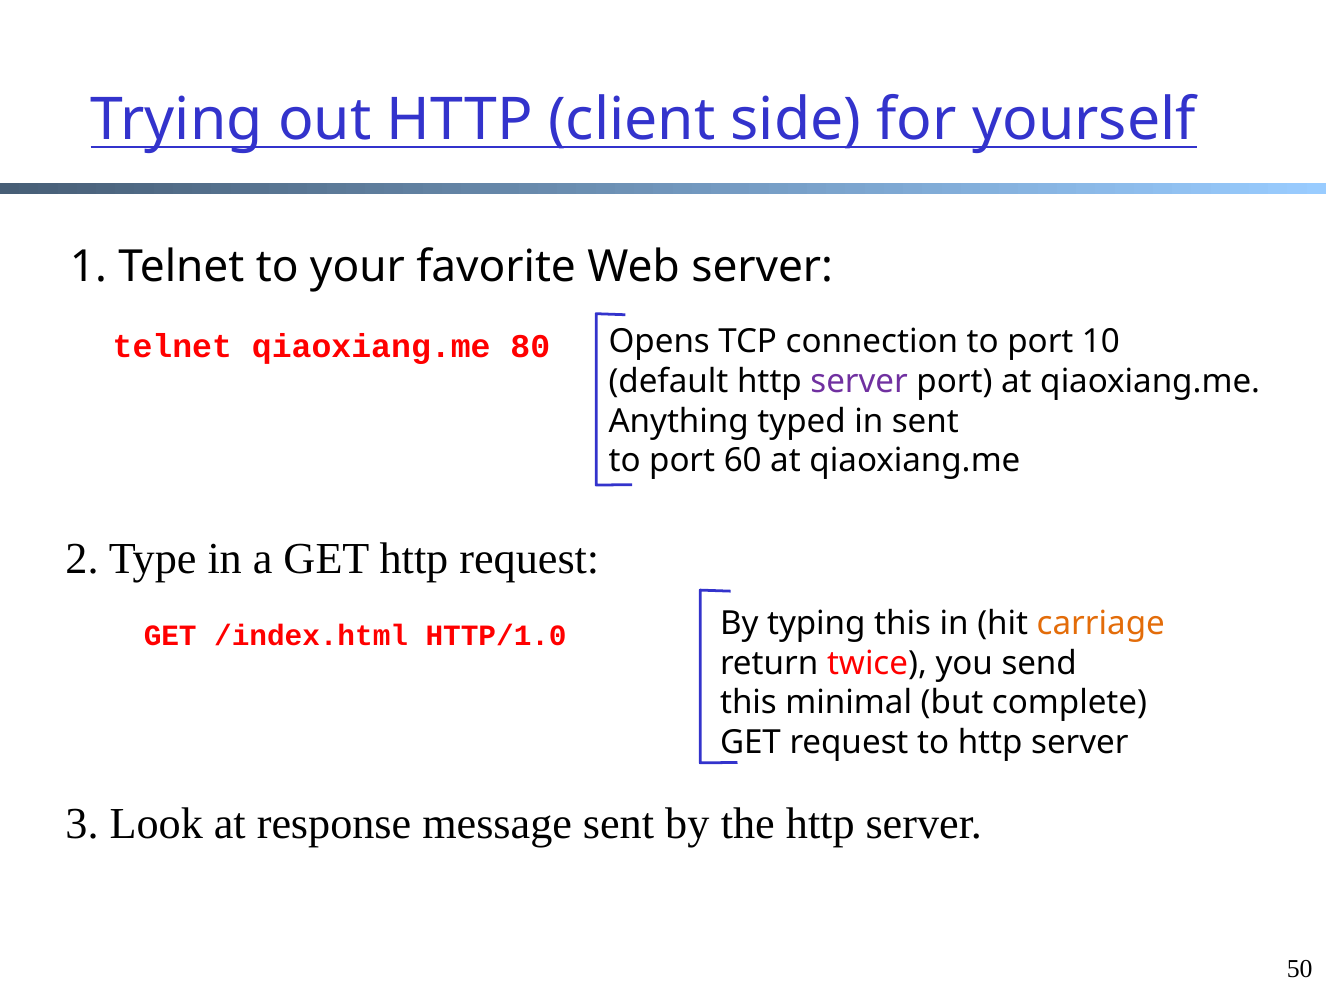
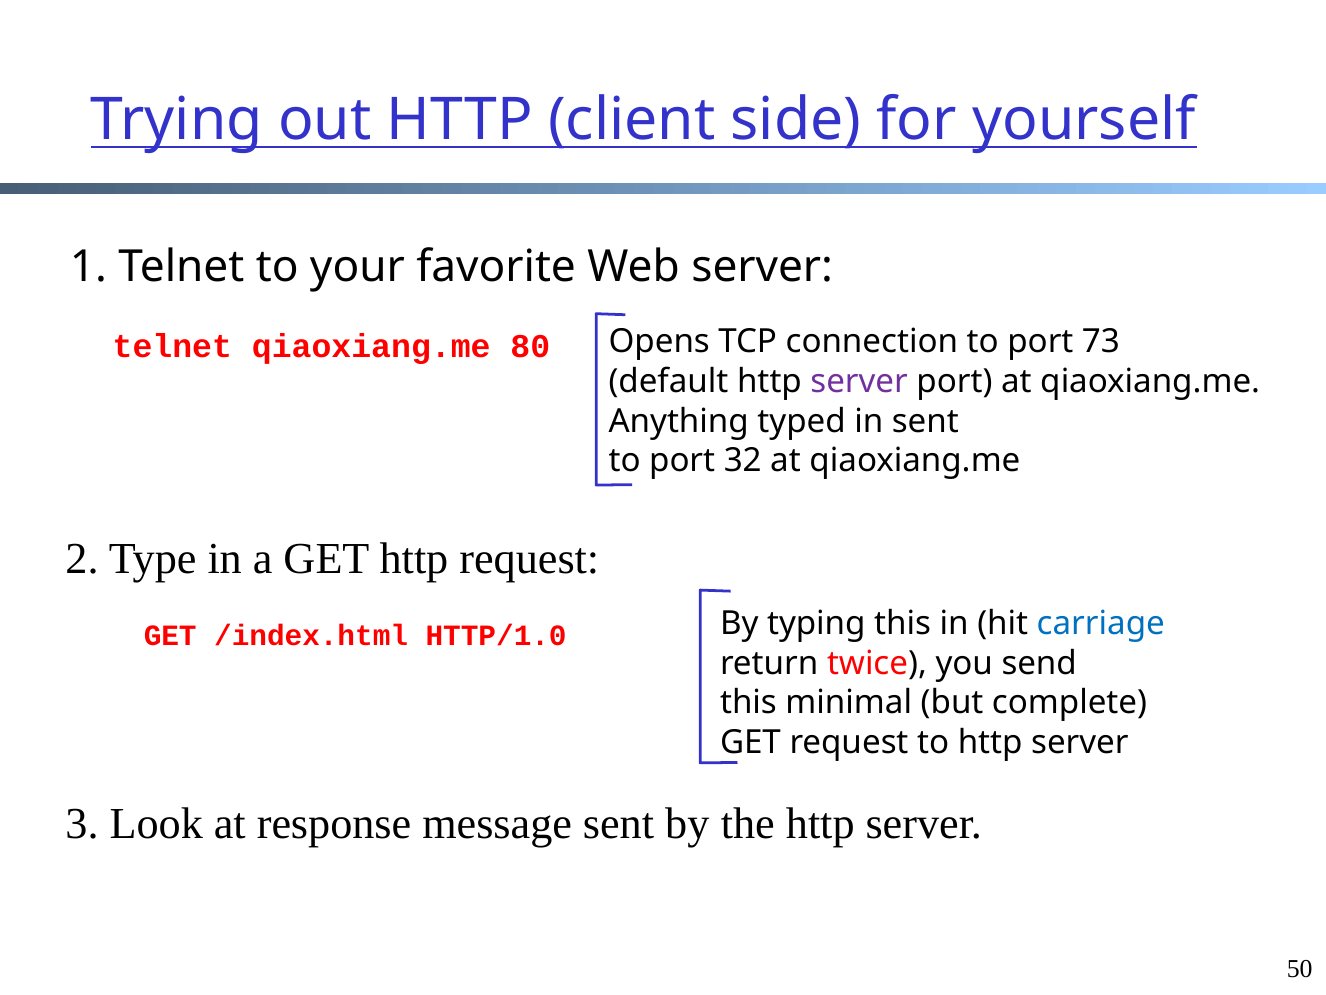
10: 10 -> 73 (1101, 341)
60: 60 -> 32 (743, 461)
carriage colour: orange -> blue (1101, 623)
